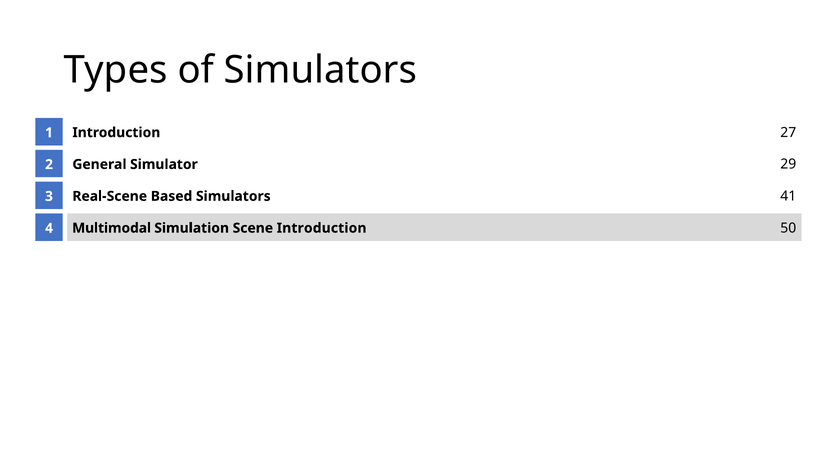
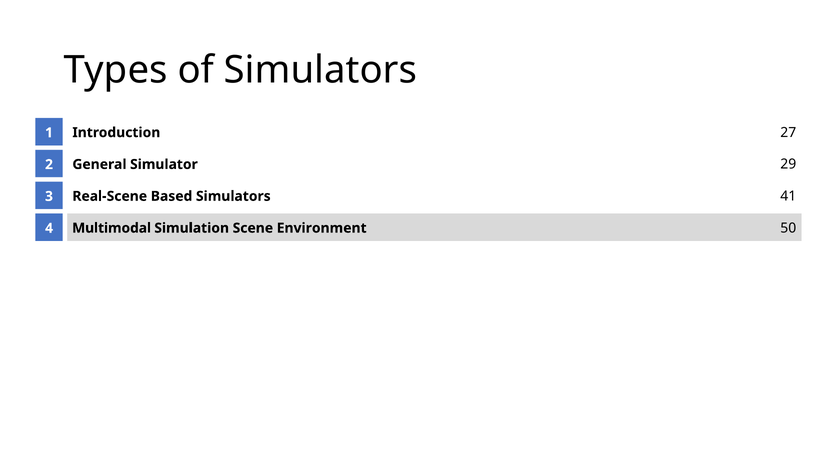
Scene Introduction: Introduction -> Environment (322, 228)
